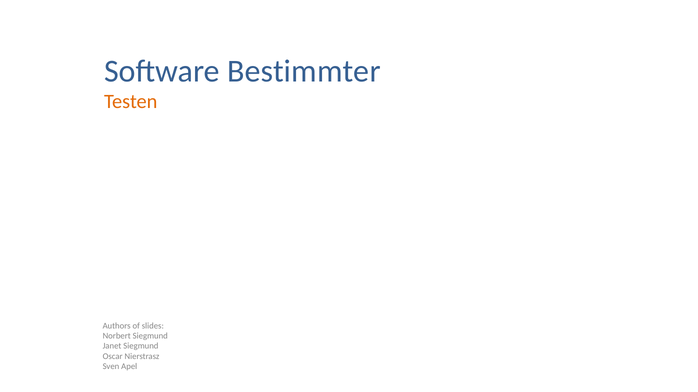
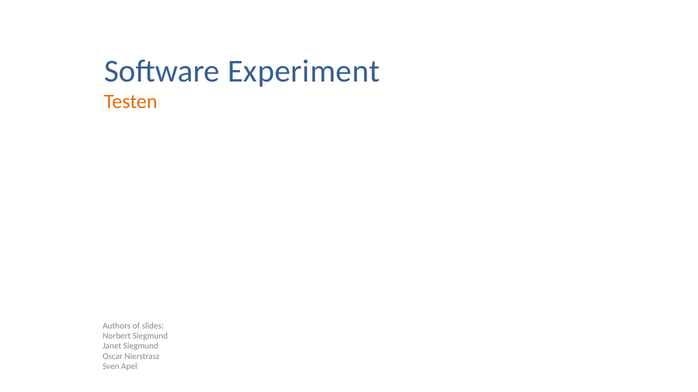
Bestimmter: Bestimmter -> Experiment (304, 71)
